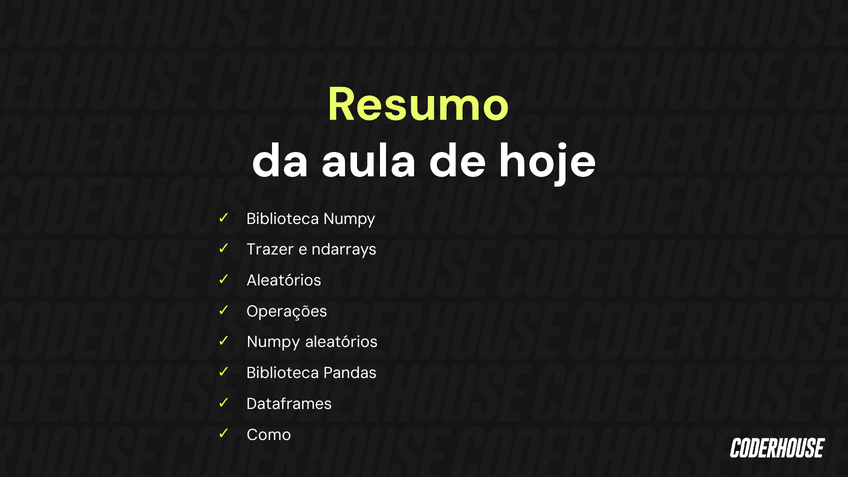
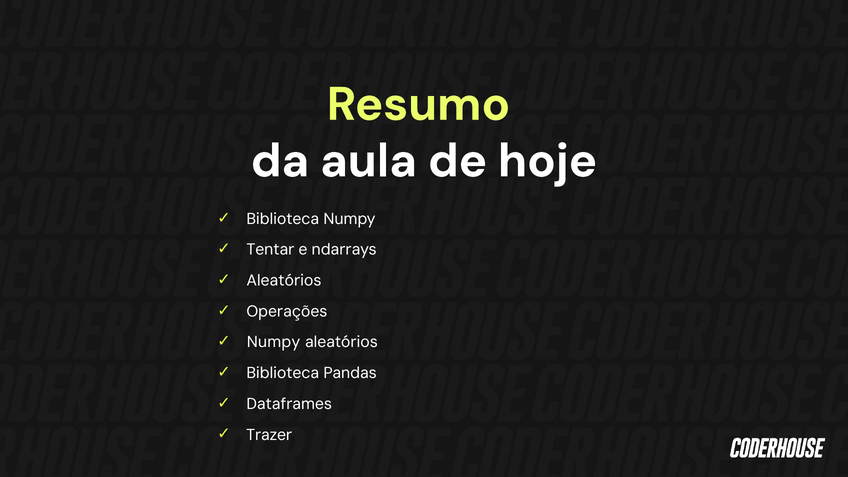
Trazer: Trazer -> Tentar (270, 250)
Como: Como -> Trazer (269, 435)
